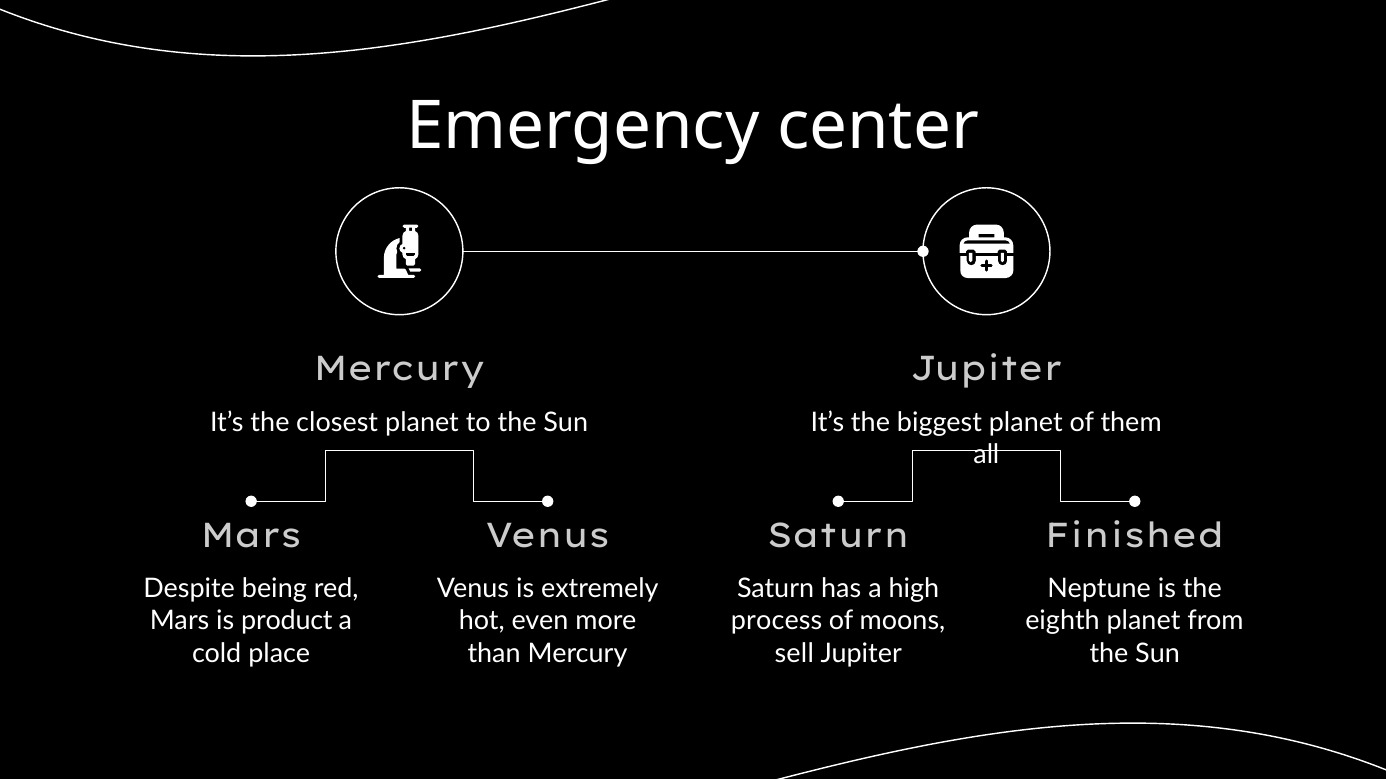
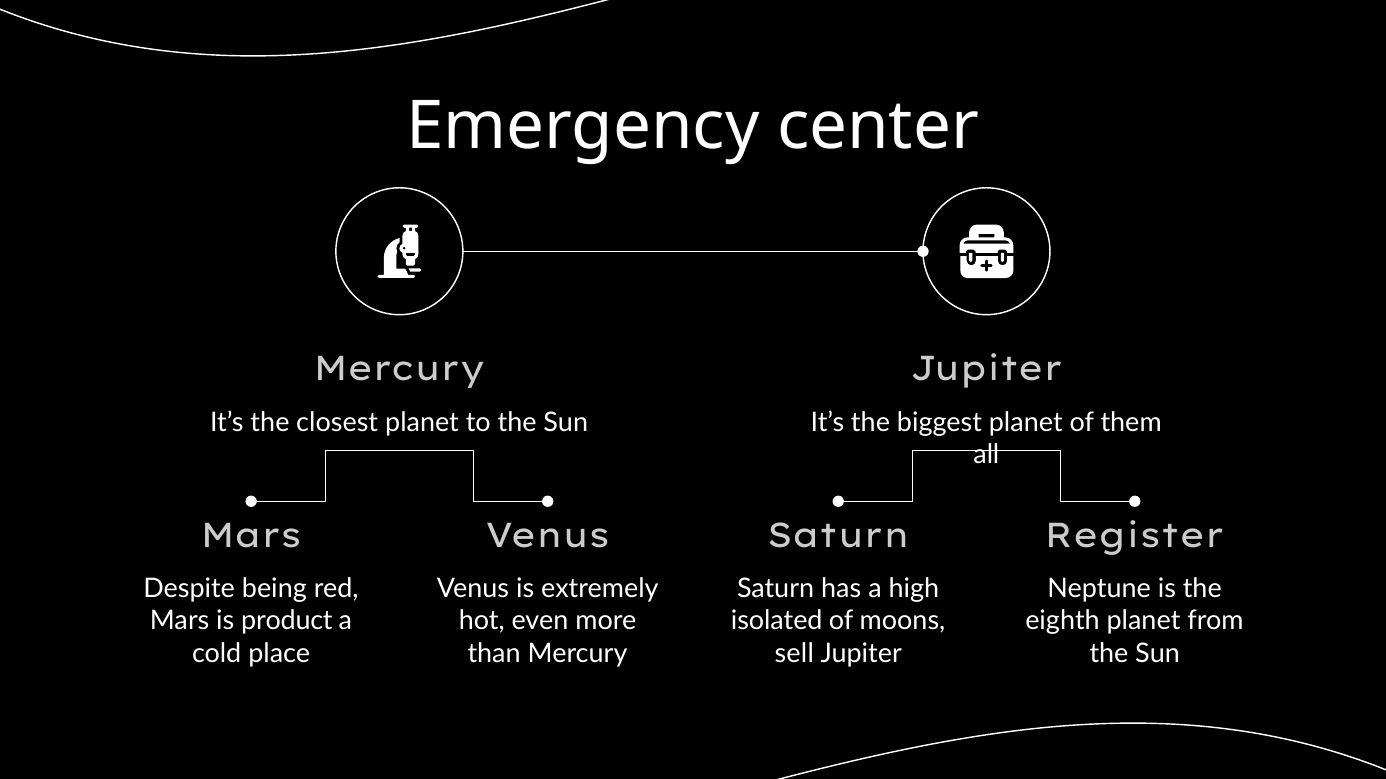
Finished: Finished -> Register (1134, 537)
process: process -> isolated (777, 622)
